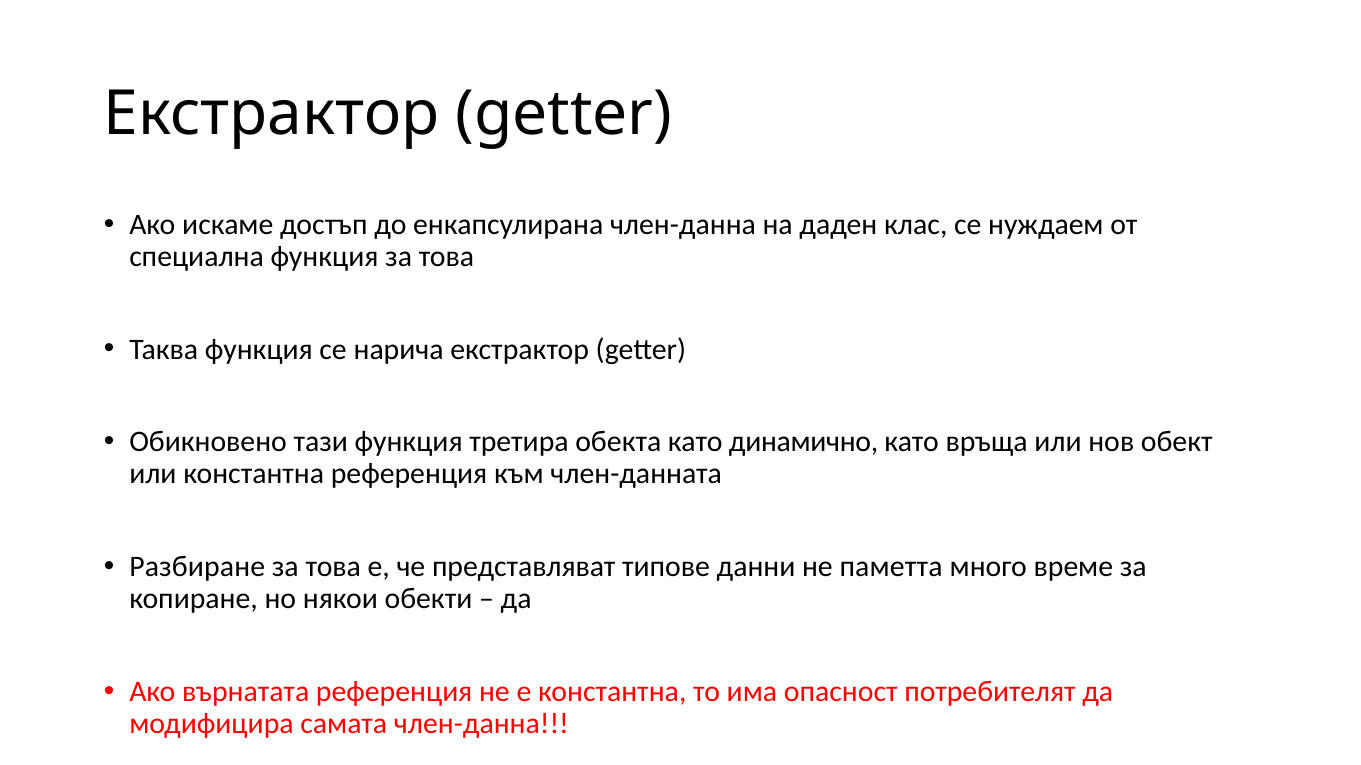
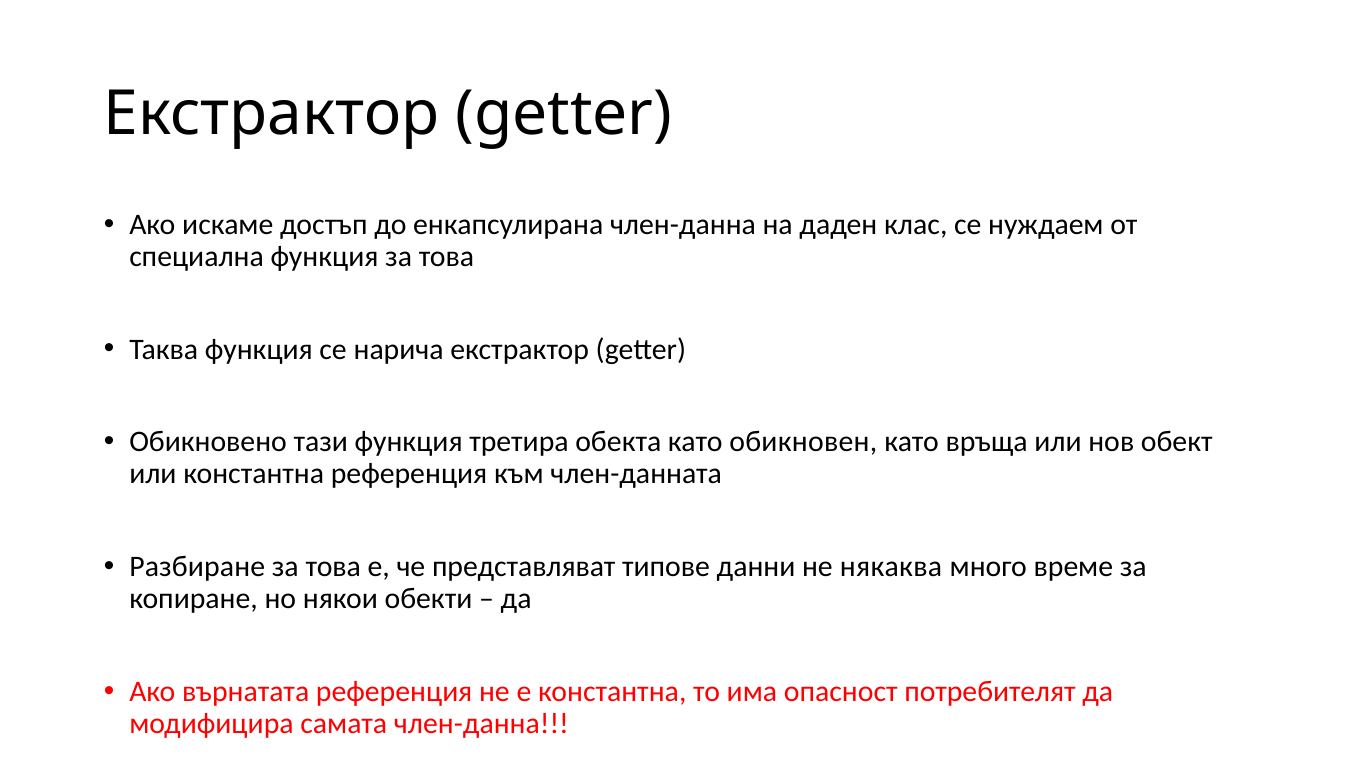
динамично: динамично -> обикновен (803, 442)
паметта: паметта -> някаква (891, 567)
